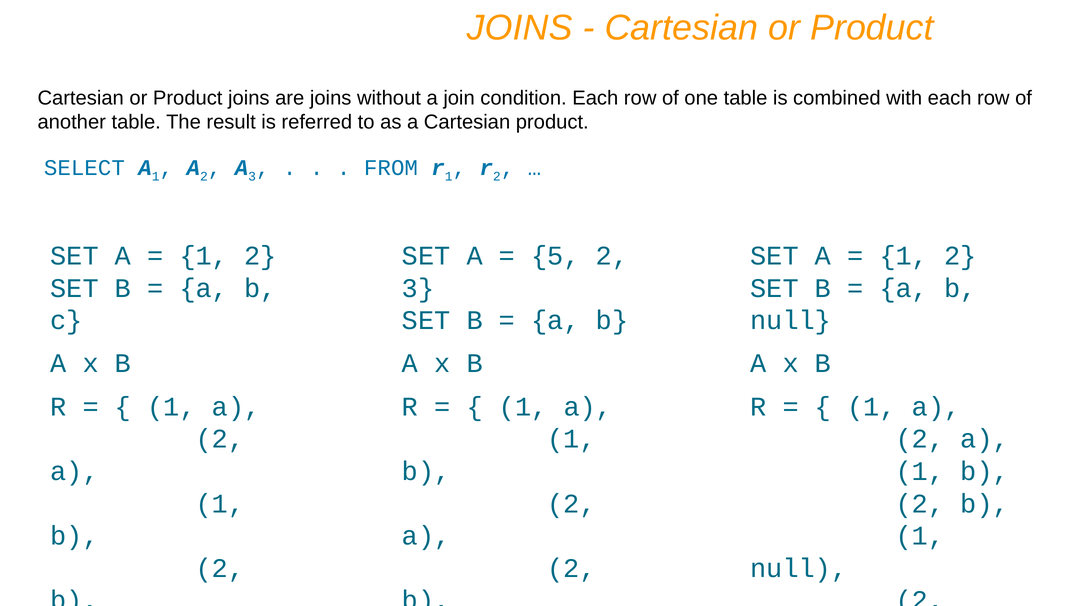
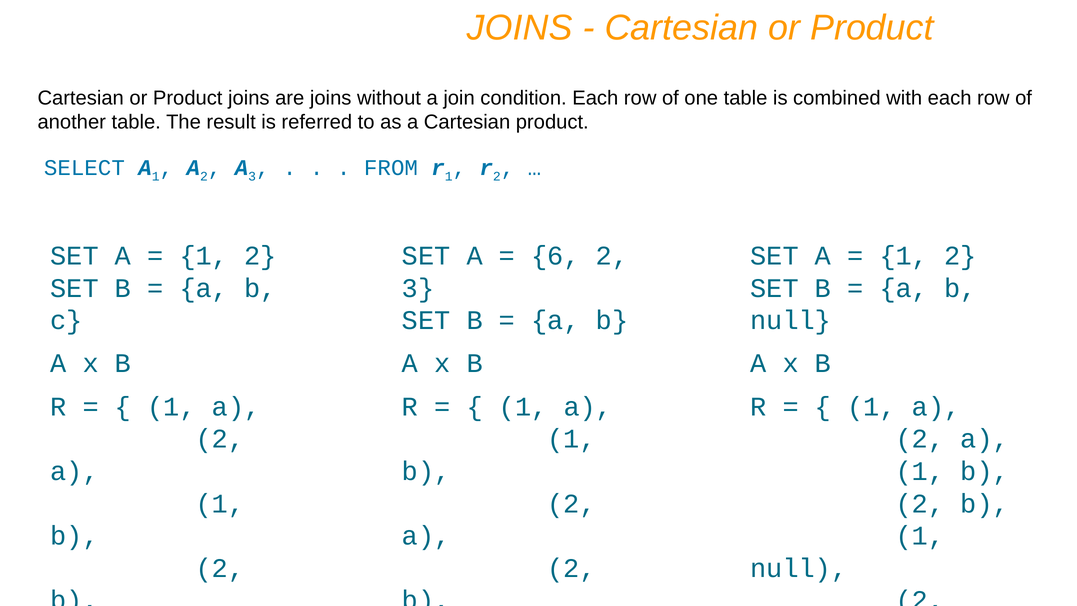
5: 5 -> 6 (555, 256)
